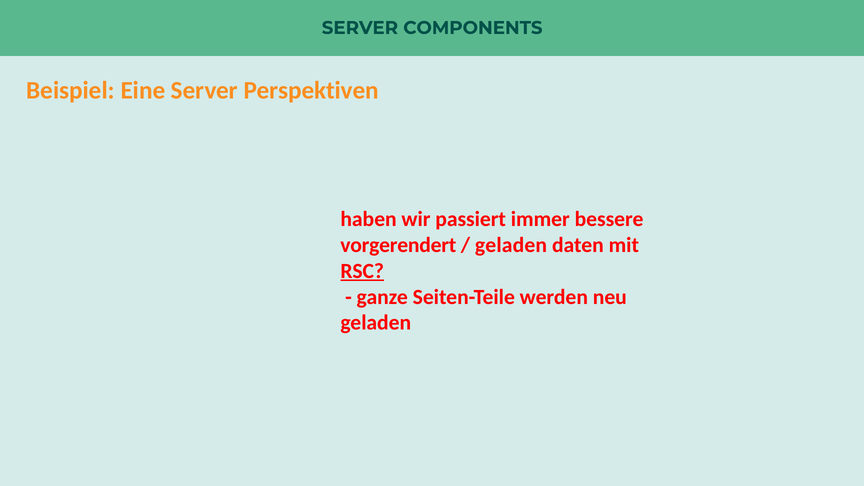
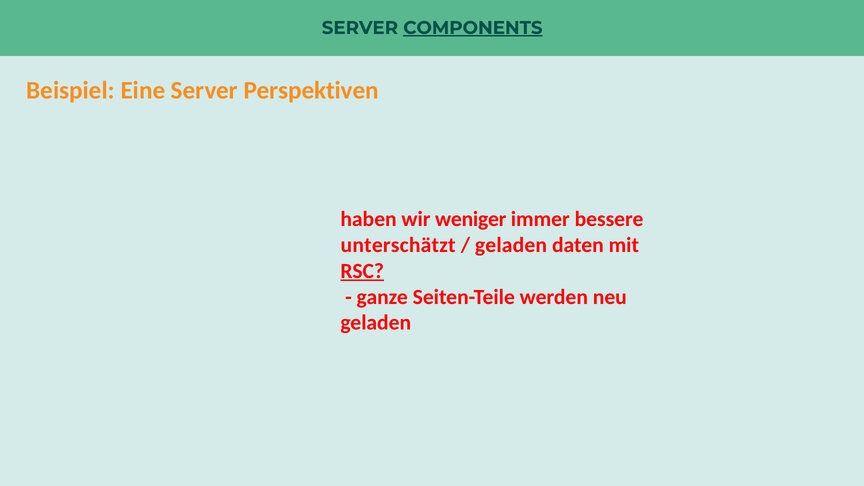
COMPONENTS underline: none -> present (473, 28)
passiert: passiert -> weniger (471, 219)
vorgerendert: vorgerendert -> unterschätzt (398, 245)
